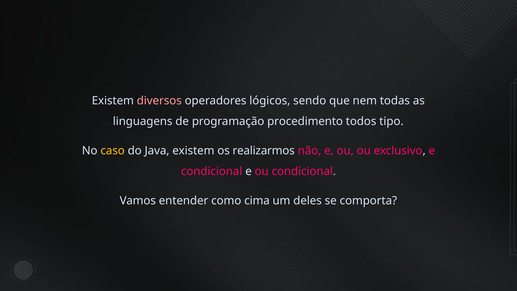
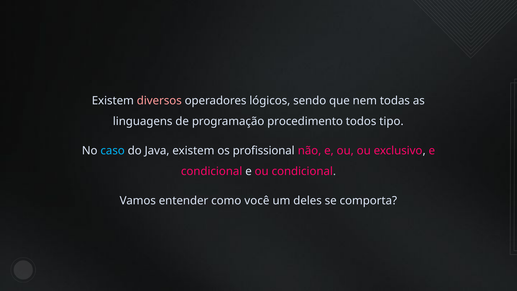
caso colour: yellow -> light blue (113, 150)
realizarmos: realizarmos -> profissional (264, 150)
cima: cima -> você (257, 200)
